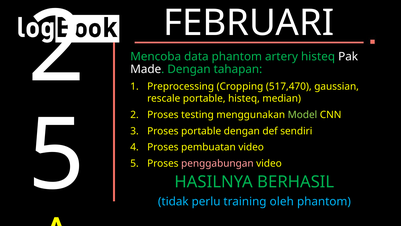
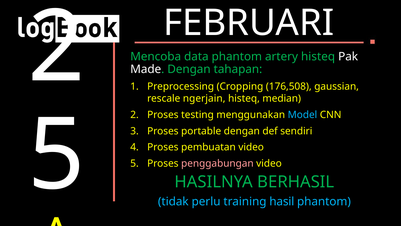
517,470: 517,470 -> 176,508 (289, 86)
rescale portable: portable -> ngerjain (204, 98)
Model colour: light green -> light blue (302, 115)
oleh: oleh -> hasil (282, 201)
